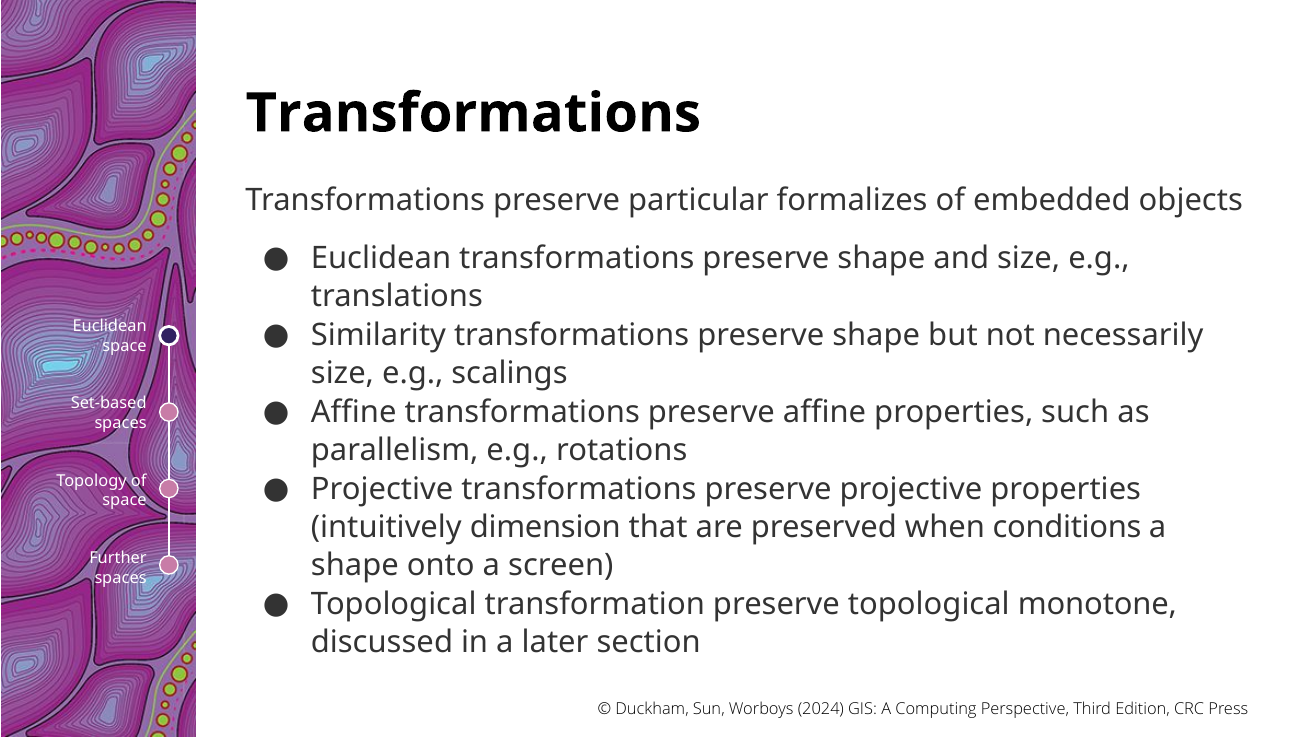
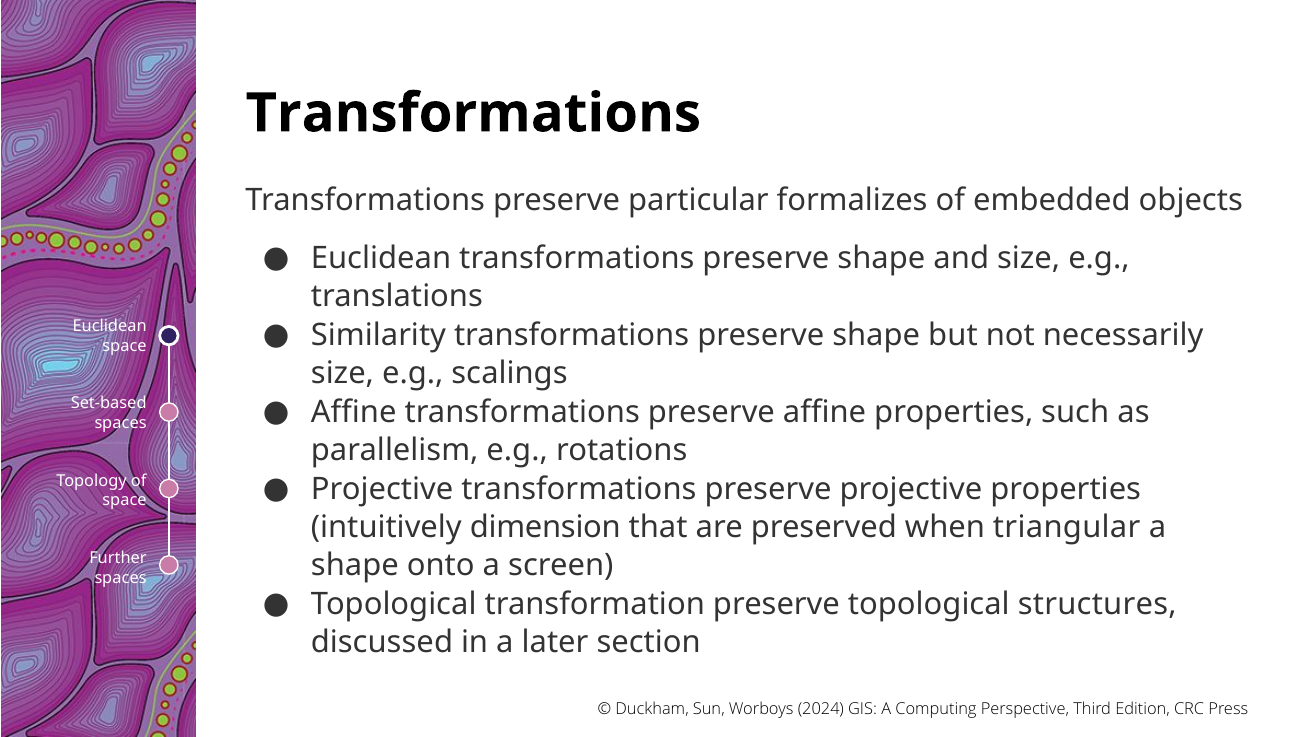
conditions: conditions -> triangular (1067, 527)
monotone: monotone -> structures (1097, 604)
